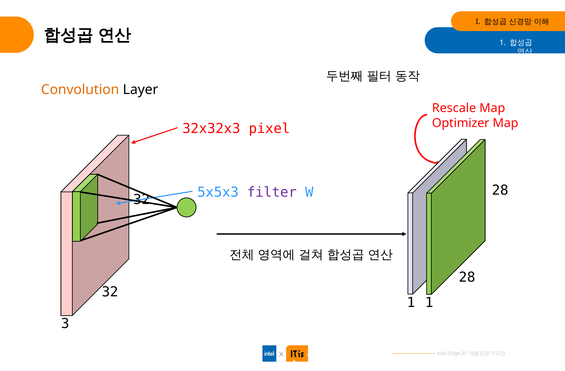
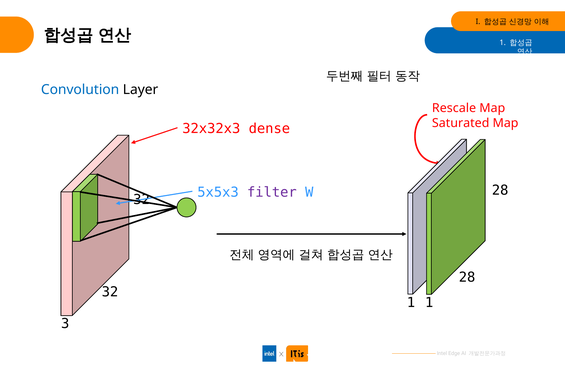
Convolution colour: orange -> blue (80, 90)
Optimizer: Optimizer -> Saturated (461, 123)
pixel: pixel -> dense (269, 129)
